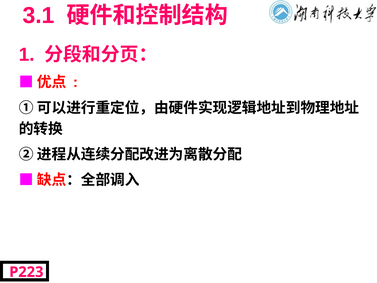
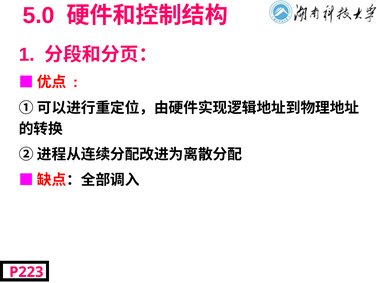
3.1: 3.1 -> 5.0 (39, 16)
